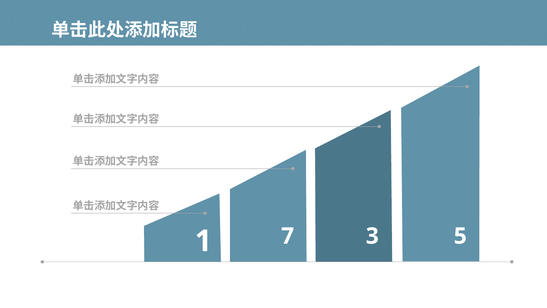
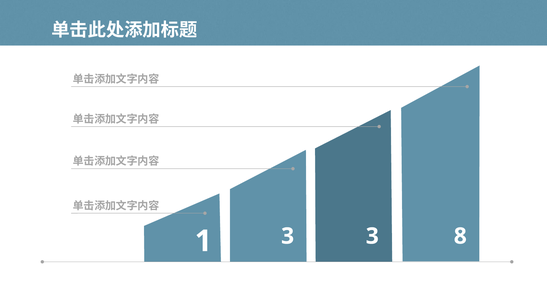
1 7: 7 -> 3 (288, 236)
5: 5 -> 8 (460, 236)
